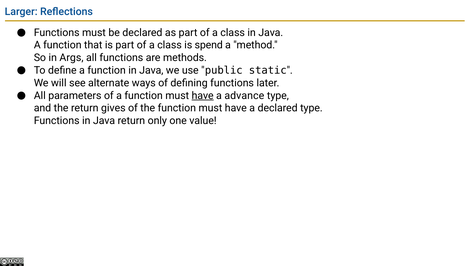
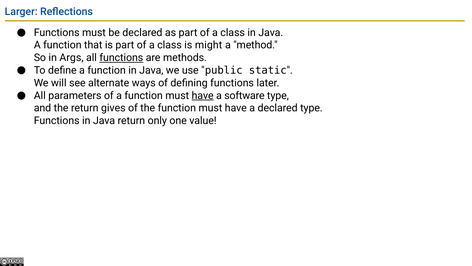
spend: spend -> might (209, 45)
functions underline: none -> present (121, 58)
advance: advance -> software (244, 95)
